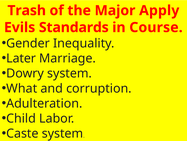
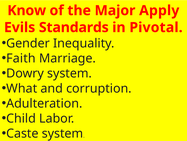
Trash: Trash -> Know (27, 10)
Course: Course -> Pivotal (156, 27)
Later: Later -> Faith (21, 58)
